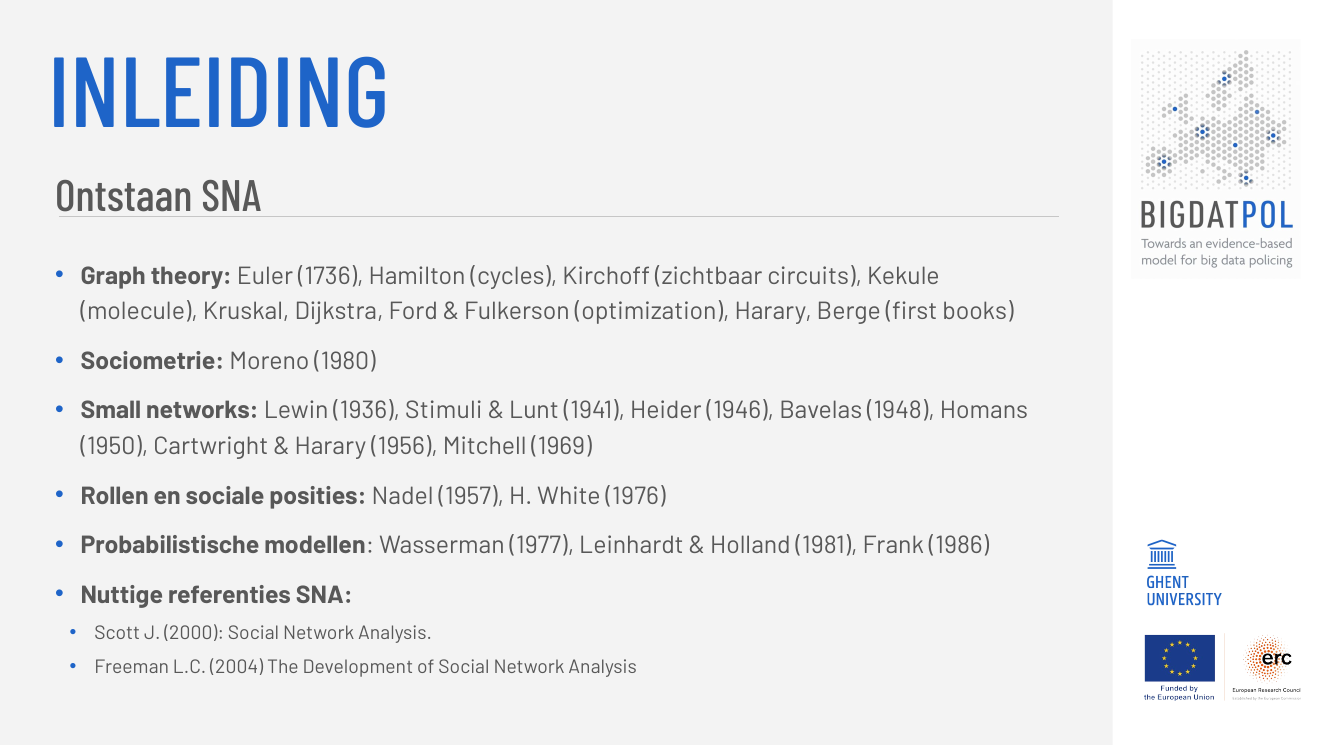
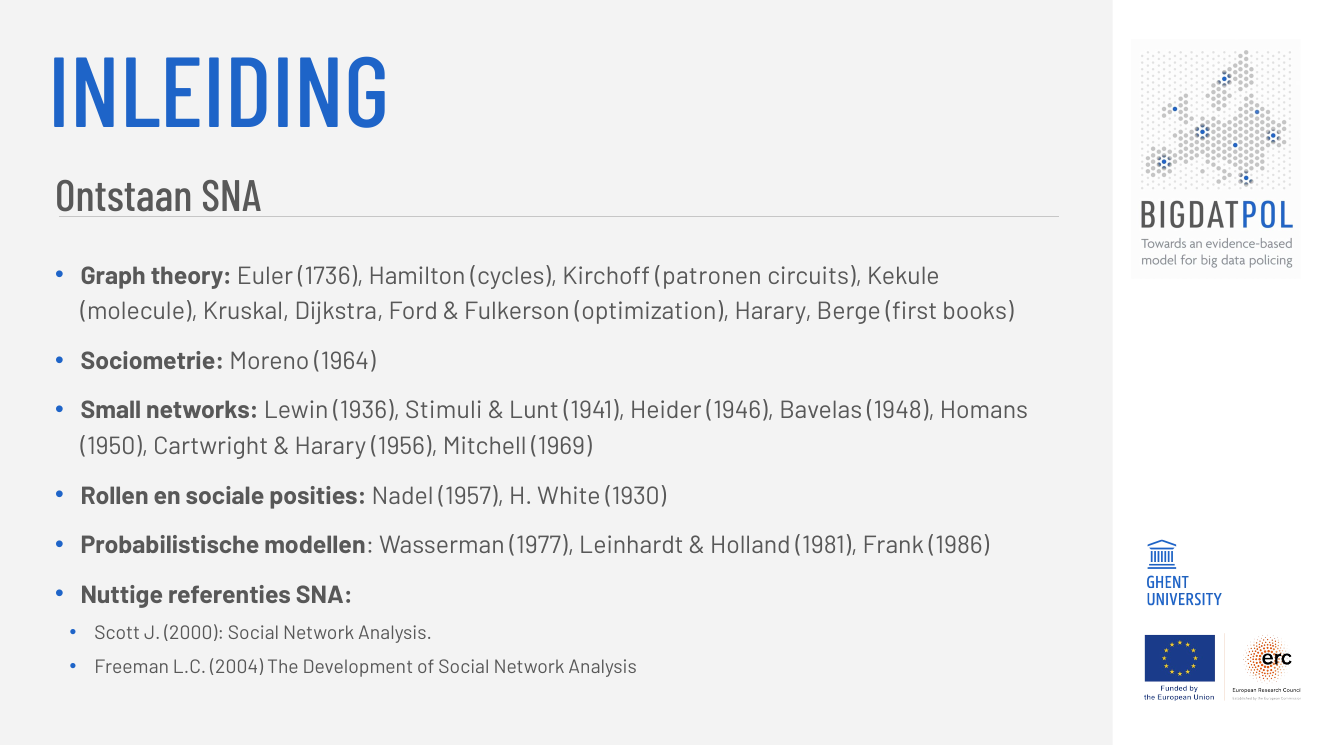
zichtbaar: zichtbaar -> patronen (709, 276)
1980: 1980 -> 1964 (345, 361)
1976: 1976 -> 1930 (636, 496)
